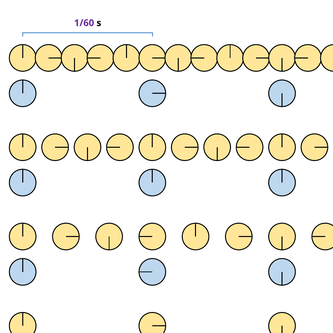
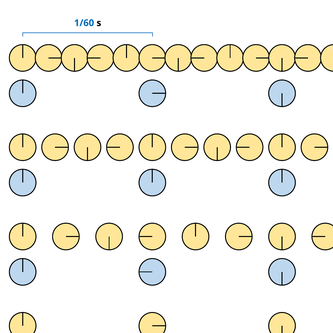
1/60 colour: purple -> blue (84, 23)
